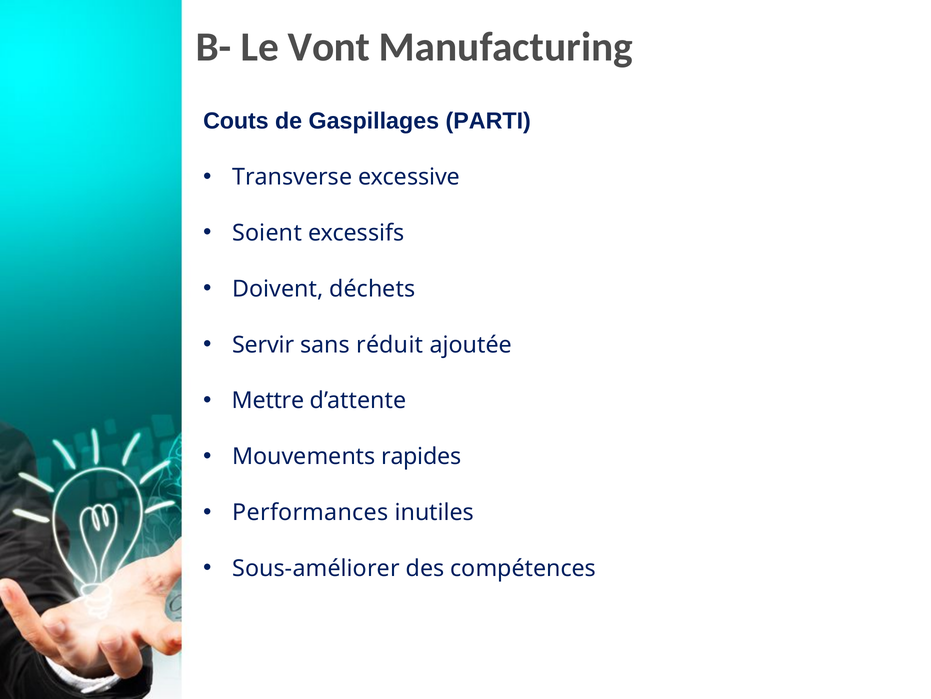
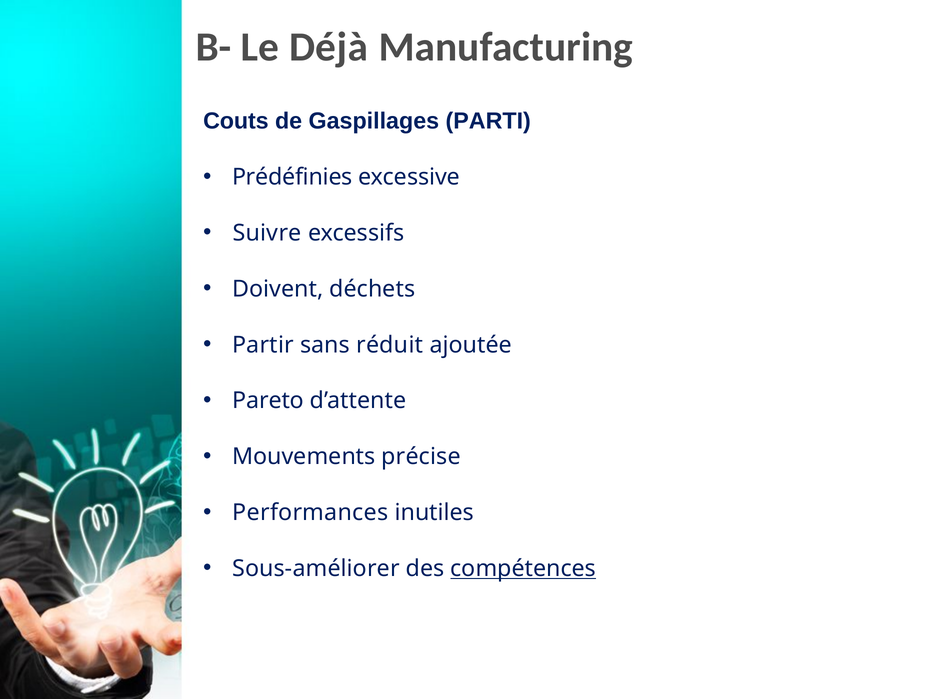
Vont: Vont -> Déjà (329, 47)
Transverse: Transverse -> Prédéfinies (292, 177)
Soient: Soient -> Suivre (267, 233)
Servir: Servir -> Partir (263, 344)
Mettre: Mettre -> Pareto (268, 400)
rapides: rapides -> précise (421, 456)
compétences underline: none -> present (523, 568)
